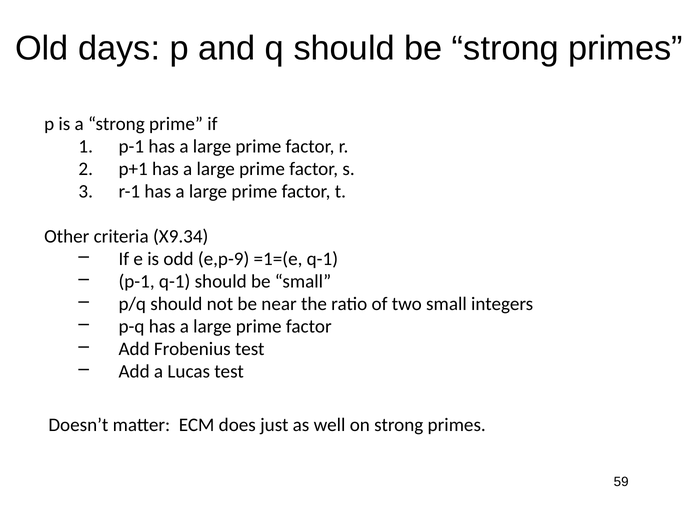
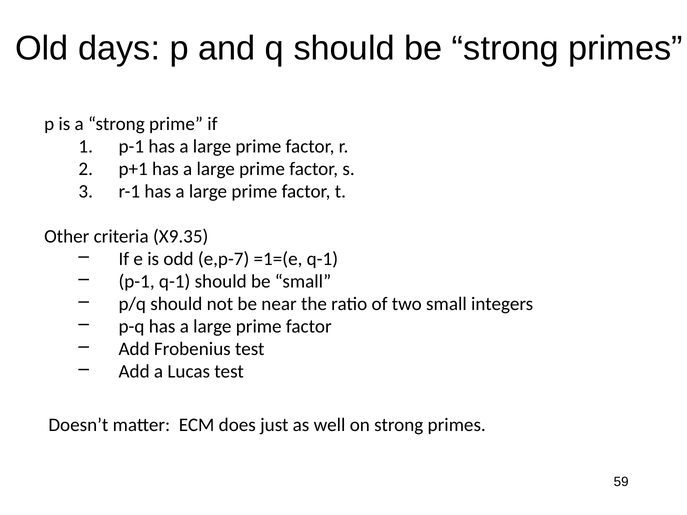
X9.34: X9.34 -> X9.35 (181, 236)
e,p-9: e,p-9 -> e,p-7 (224, 259)
